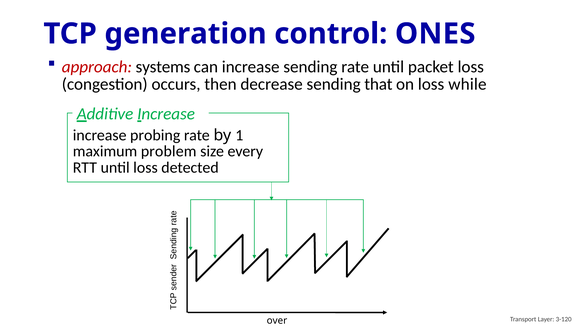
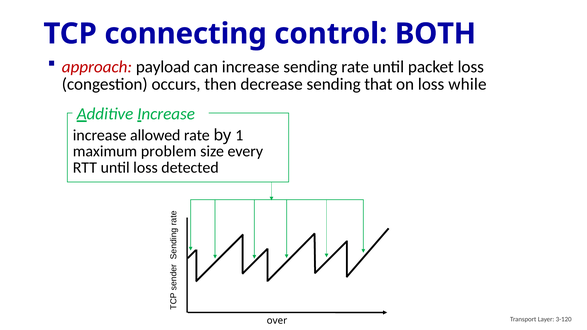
generation: generation -> connecting (186, 34)
ONES: ONES -> BOTH (436, 34)
systems: systems -> payload (163, 67)
probing: probing -> allowed (155, 135)
